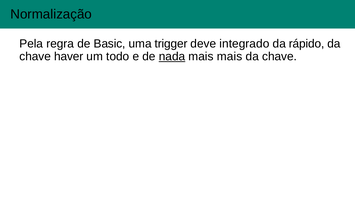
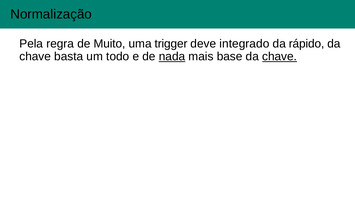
Basic: Basic -> Muito (110, 44)
haver: haver -> basta (69, 56)
mais mais: mais -> base (230, 56)
chave underline: none -> present (280, 56)
